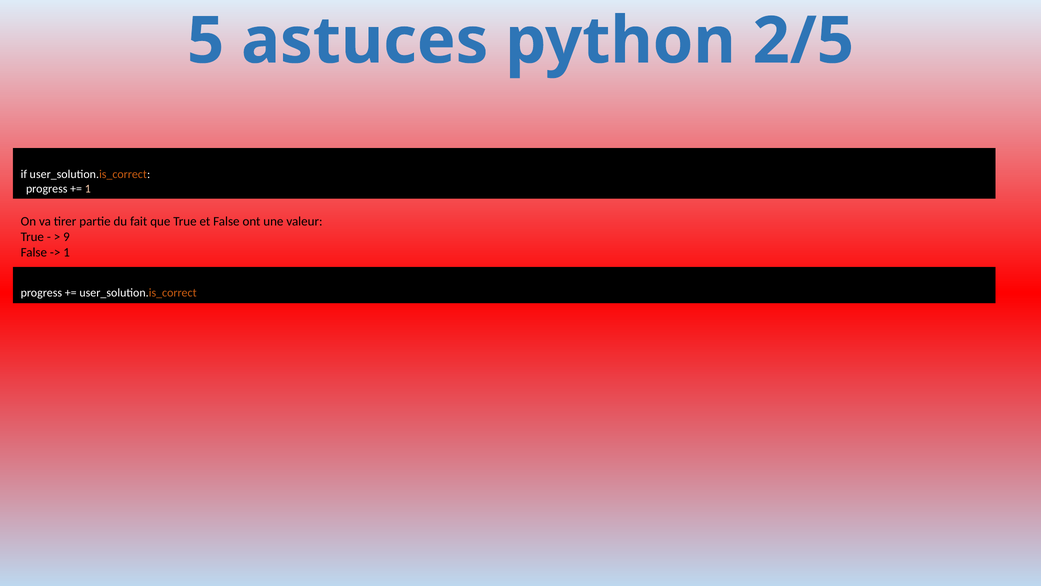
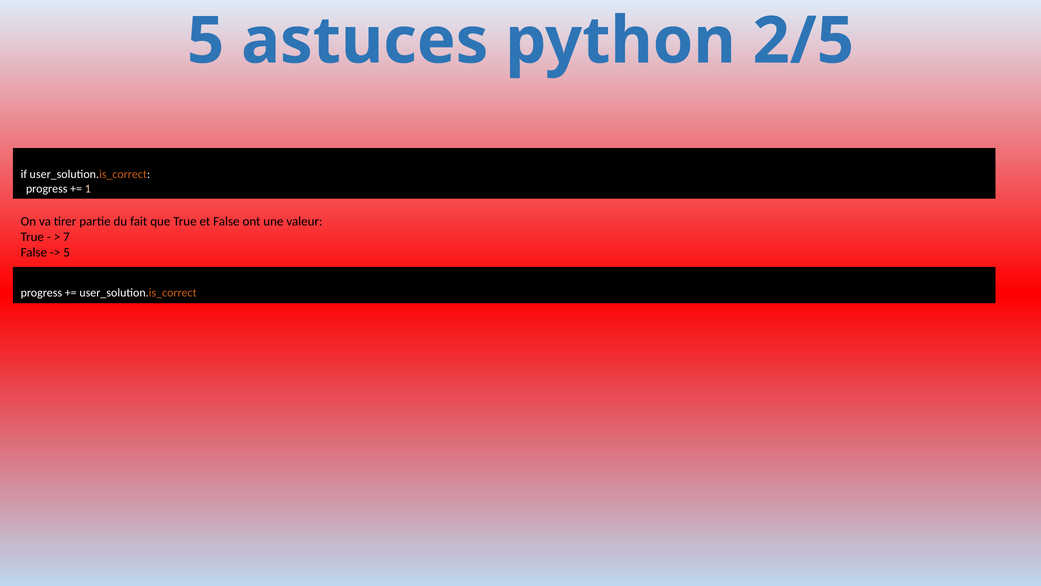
9: 9 -> 7 (66, 237)
1: 1 -> 5 (67, 252)
